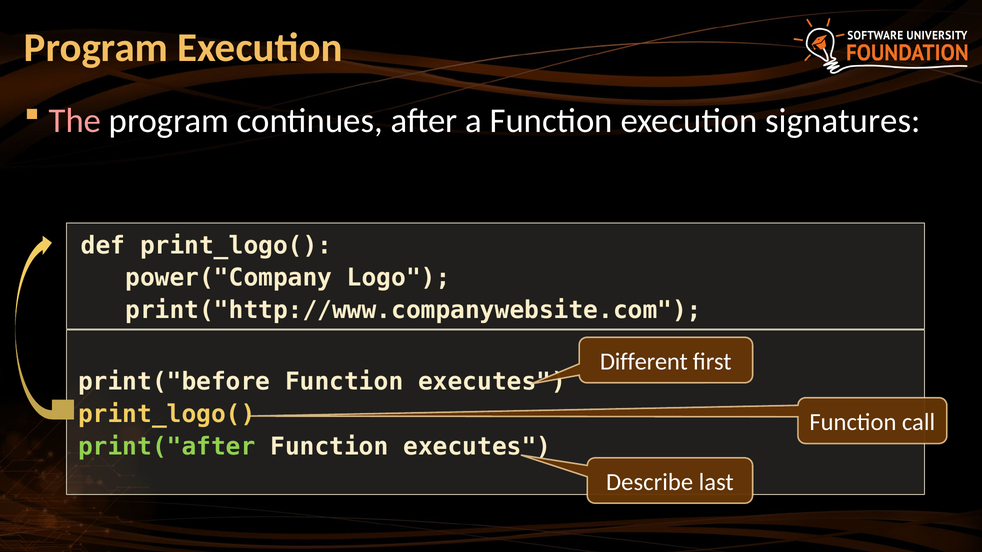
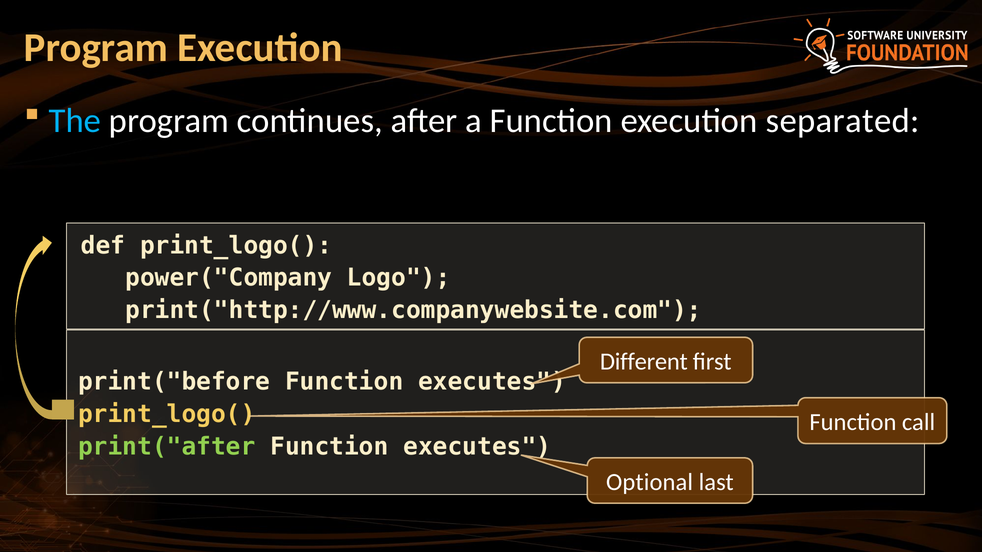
The colour: pink -> light blue (75, 121)
signatures: signatures -> separated (843, 121)
Describe: Describe -> Optional (650, 483)
